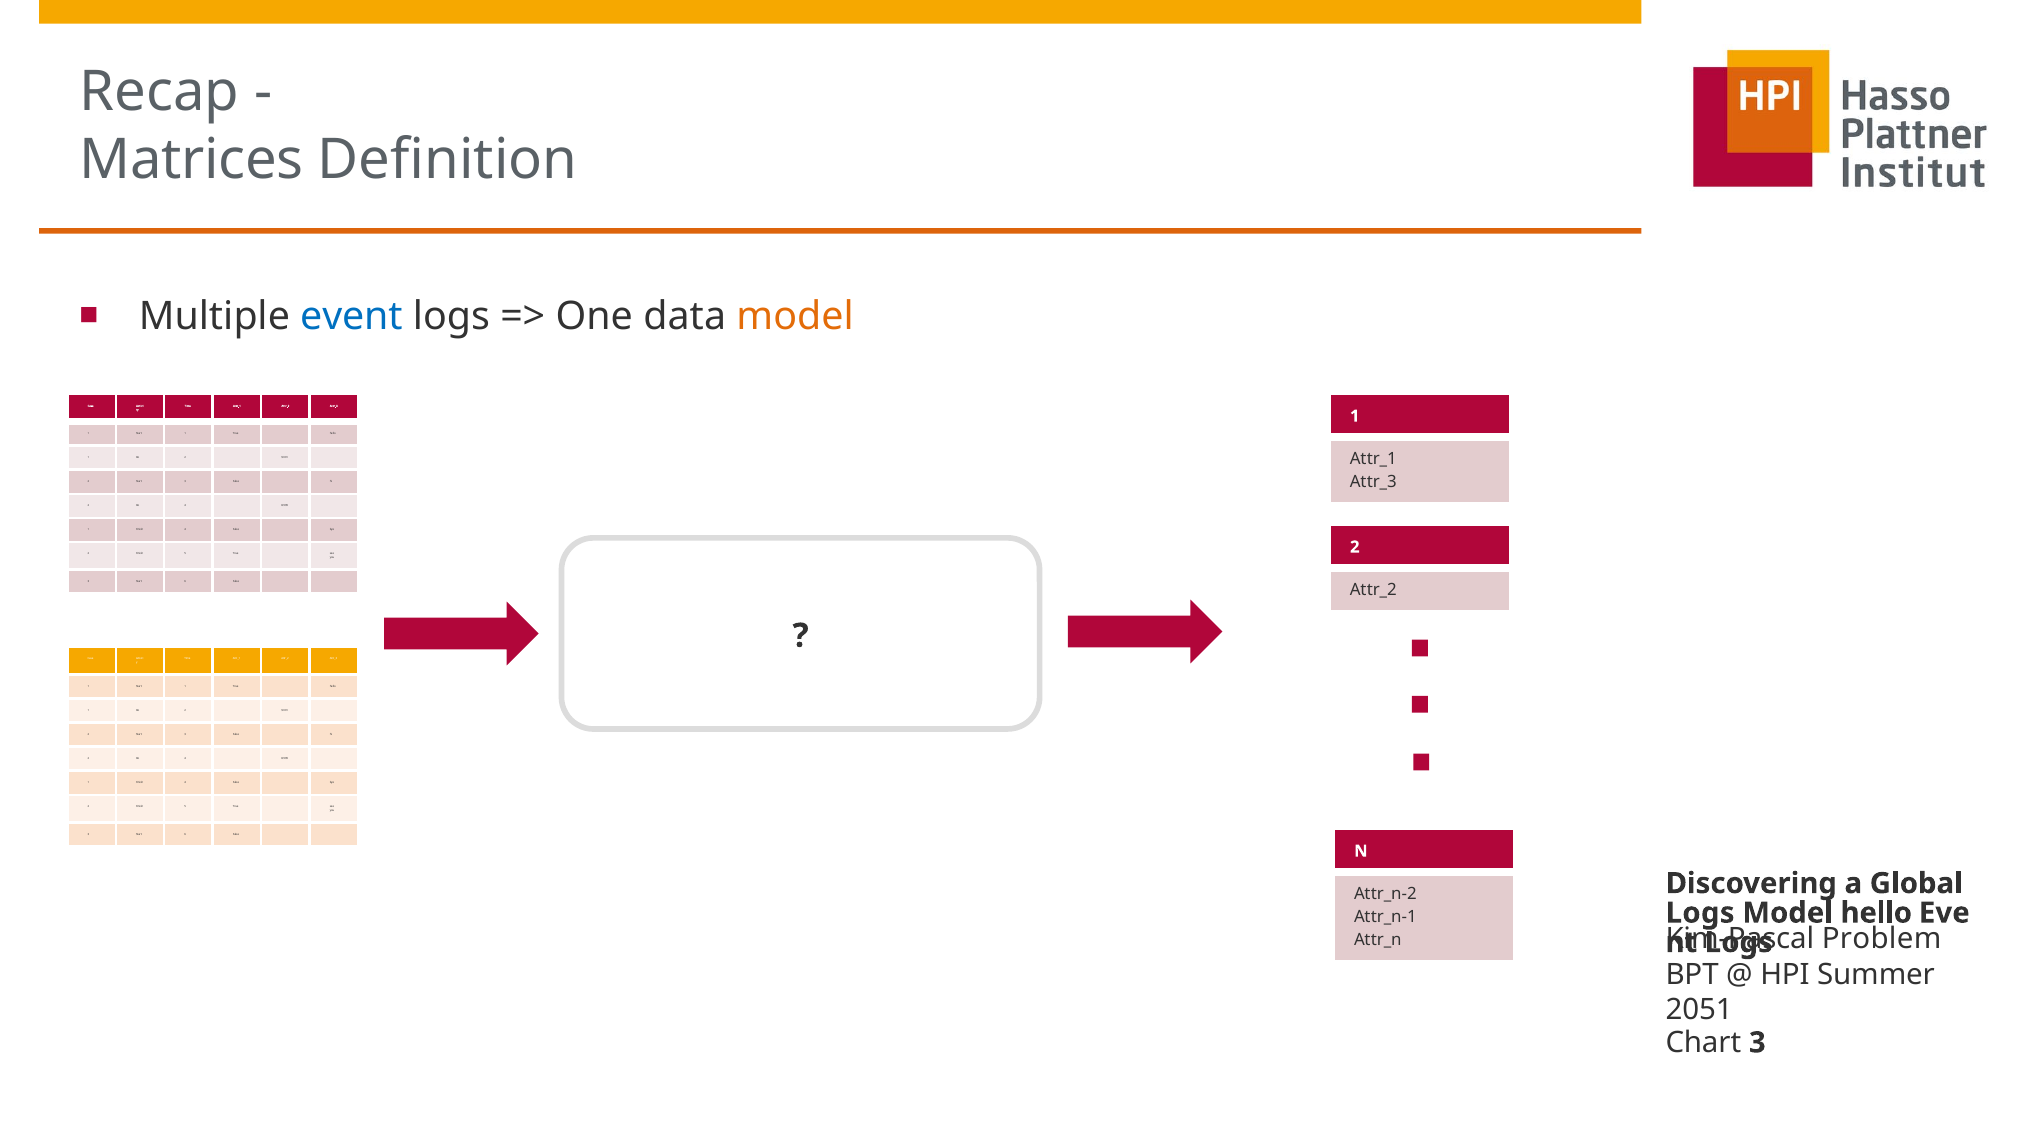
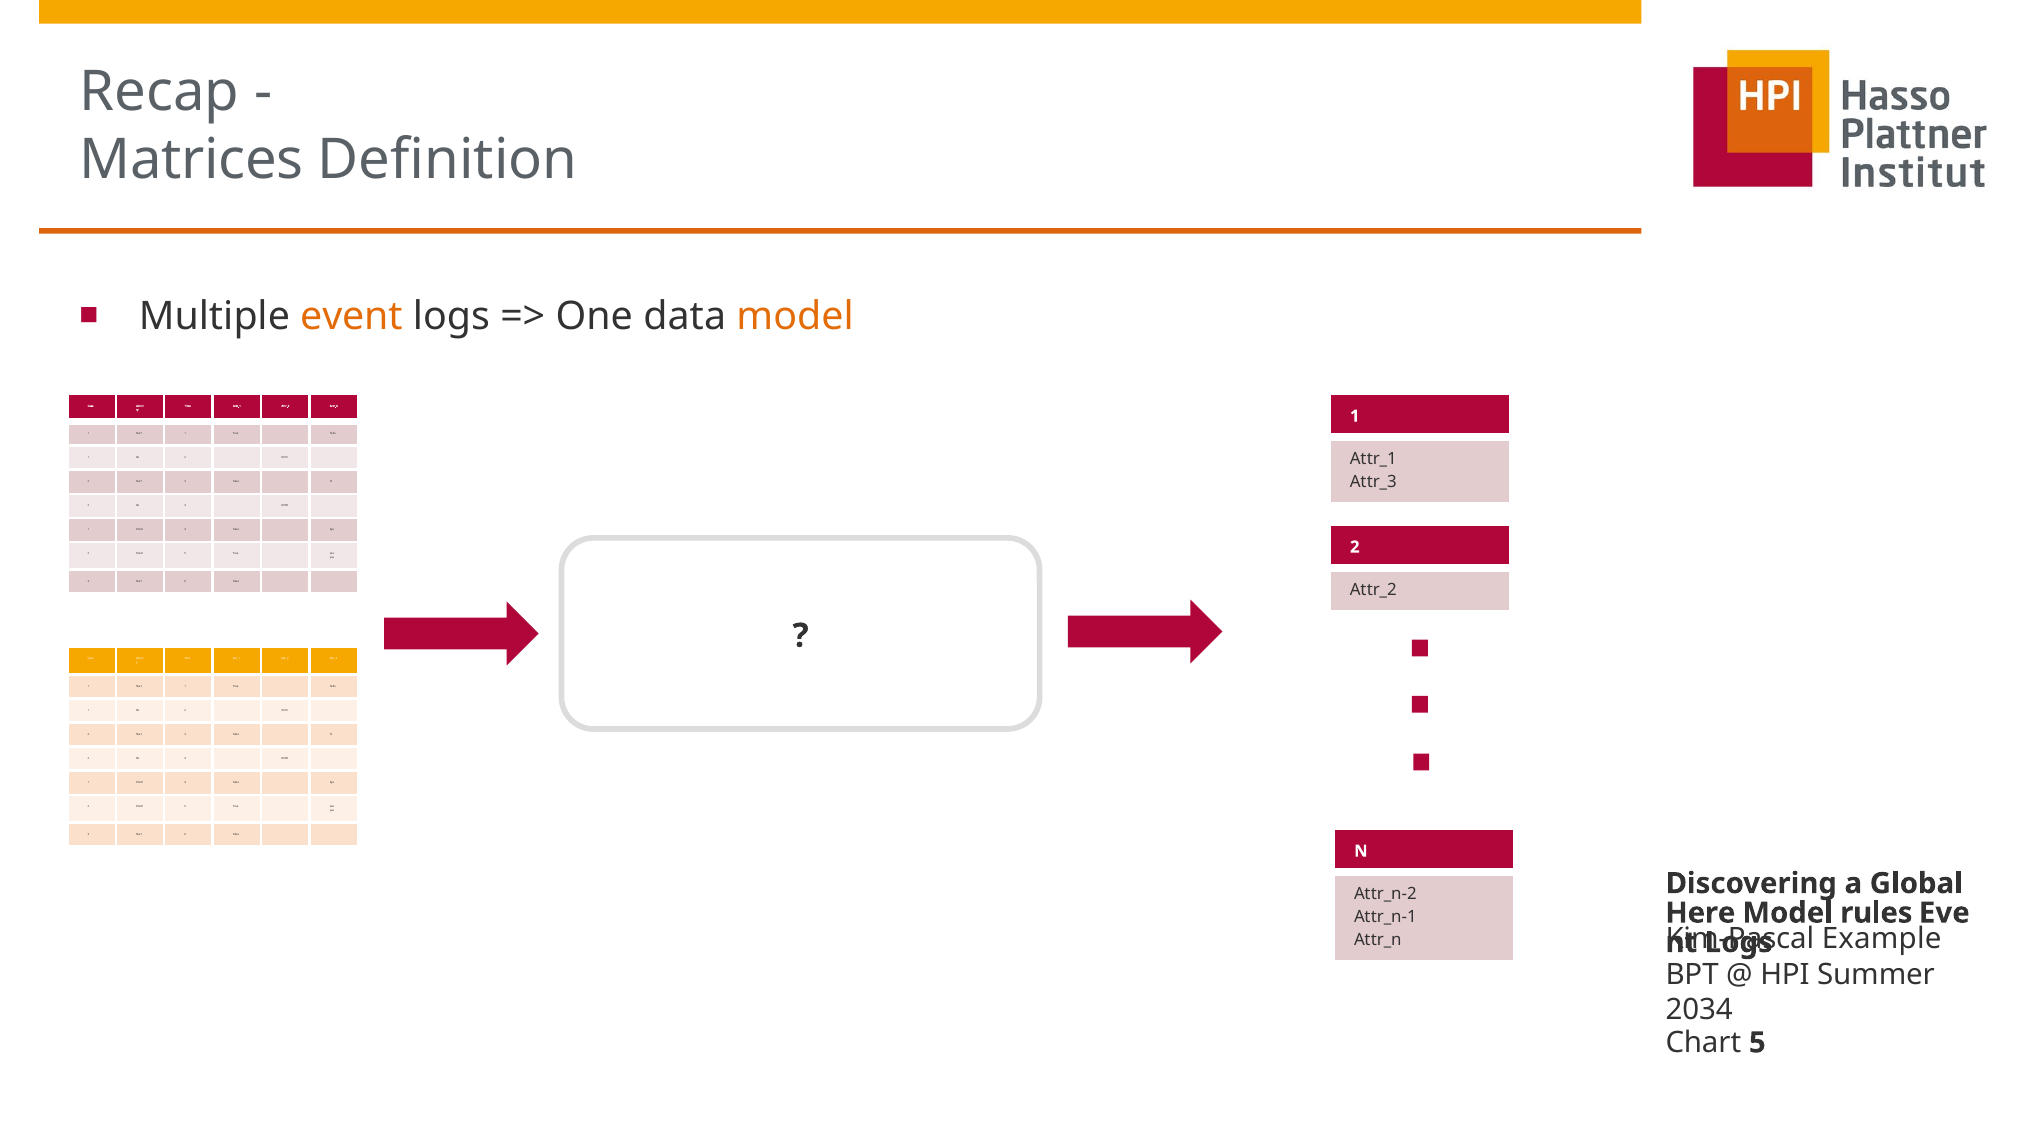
event colour: blue -> orange (351, 317)
Logs: Logs -> Here (1700, 913)
Model hello: hello -> rules (1876, 913)
Problem: Problem -> Example (1882, 940)
2051: 2051 -> 2034 (1699, 1010)
Chart 3: 3 -> 5 (1757, 1043)
